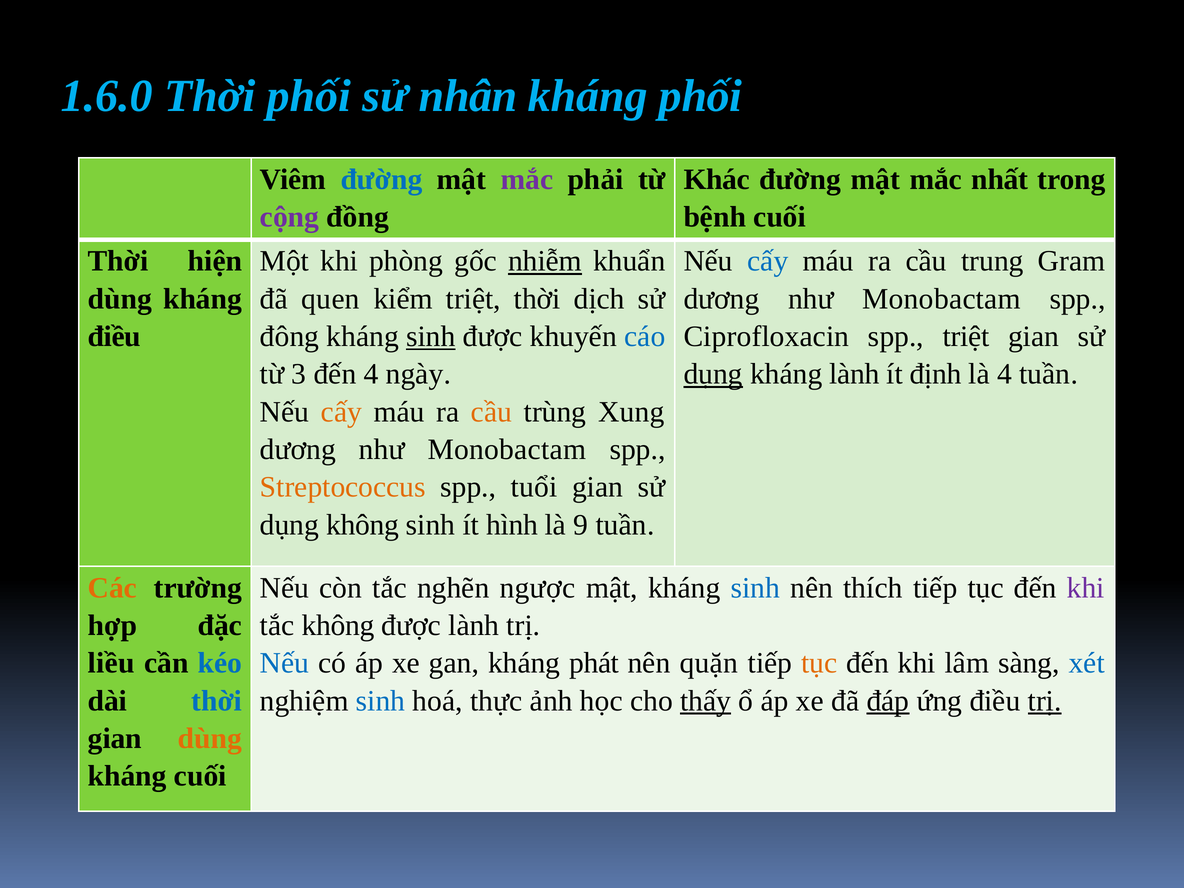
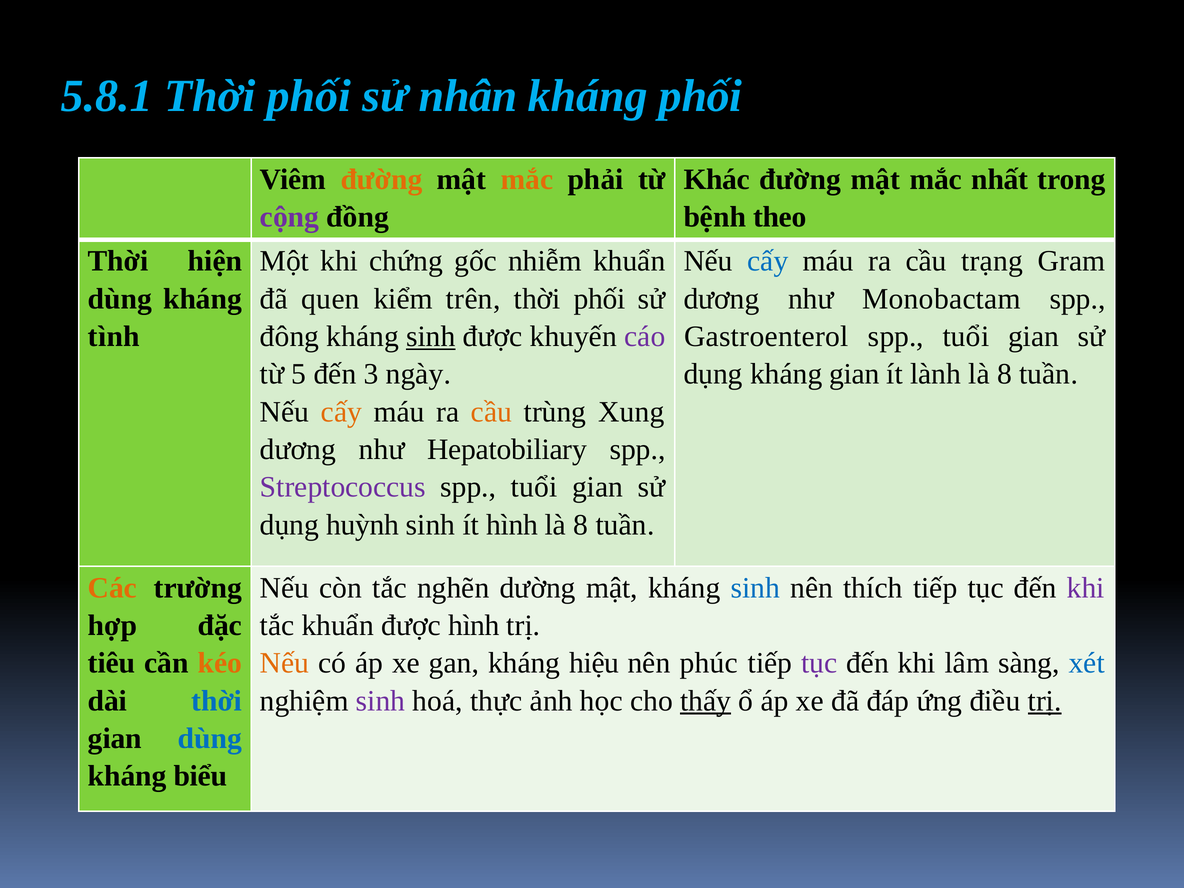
1.6.0: 1.6.0 -> 5.8.1 (107, 96)
đường colour: blue -> orange (381, 179)
mắc colour: purple -> orange (527, 179)
bệnh cuối: cuối -> theo (780, 217)
phòng: phòng -> chứng (406, 261)
nhiễm underline: present -> none (545, 261)
trung: trung -> trạng (992, 261)
kiểm triệt: triệt -> trên (473, 299)
dịch: dịch -> phối (599, 299)
điều: điều -> tình (114, 336)
cáo colour: blue -> purple (645, 336)
Ciprofloxacin: Ciprofloxacin -> Gastroenterol (766, 336)
triệt: triệt -> tuổi (966, 336)
3: 3 -> 5 (299, 374)
đến 4: 4 -> 3 (371, 374)
dụng underline: present -> none (713, 374)
kháng lành: lành -> gian (854, 374)
định: định -> lành (936, 374)
4: 4 -> 8 (1005, 374)
Monobactam: Monobactam -> Hepatobiliary (507, 449)
Streptococcus colour: orange -> purple (343, 487)
dụng không: không -> huỳnh (363, 525)
9: 9 -> 8 (581, 525)
ngược: ngược -> dường (538, 588)
tắc không: không -> khuẩn (338, 626)
được lành: lành -> hình (474, 626)
liều: liều -> tiêu (112, 663)
kéo colour: blue -> orange (220, 663)
Nếu colour: blue -> orange (285, 663)
phát: phát -> hiệu (594, 663)
quặn: quặn -> phúc (709, 663)
tục colour: orange -> purple (819, 663)
sinh colour: blue -> purple (381, 701)
đáp underline: present -> none (888, 701)
dùng colour: orange -> blue (210, 739)
kháng cuối: cuối -> biểu (200, 776)
